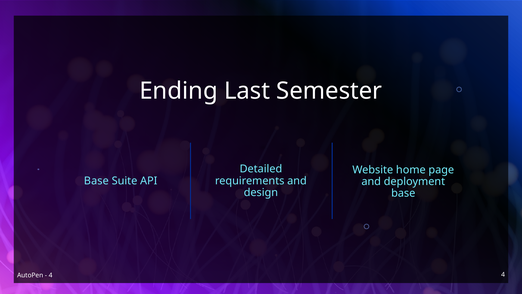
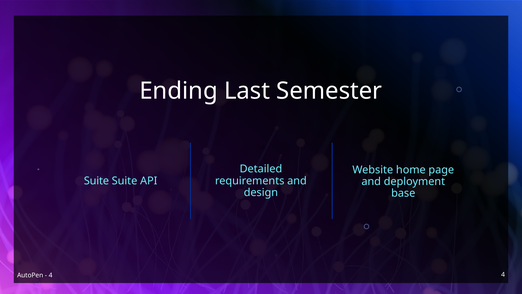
Base: Base -> Suite (96, 181)
